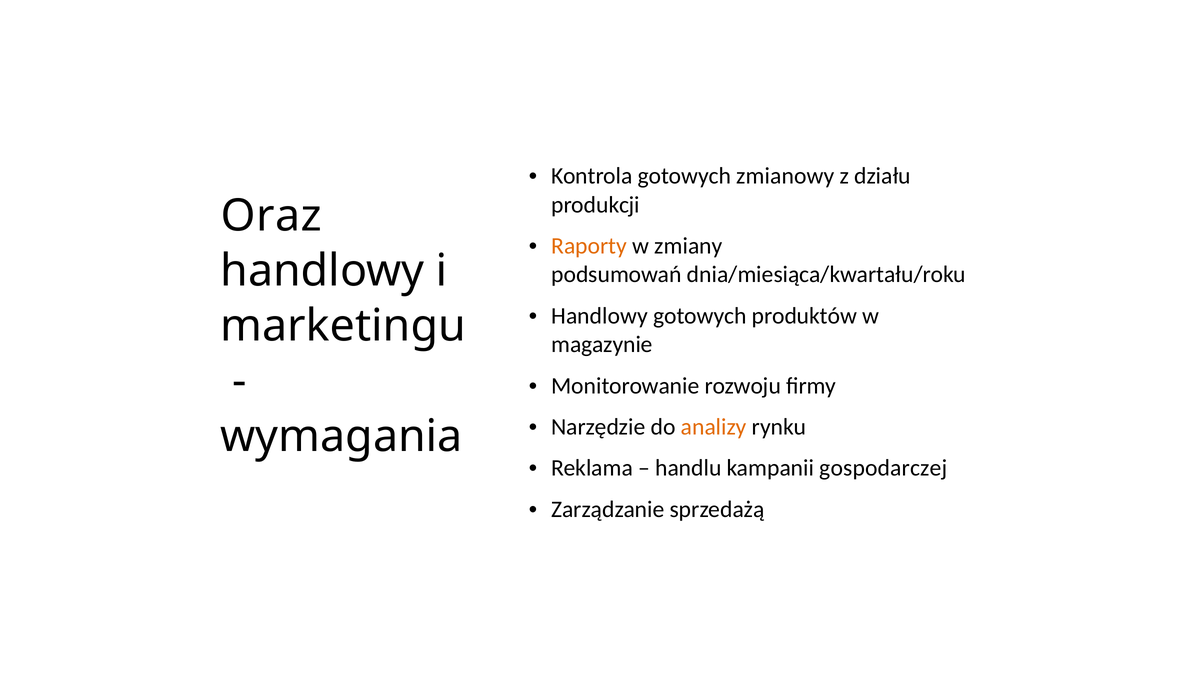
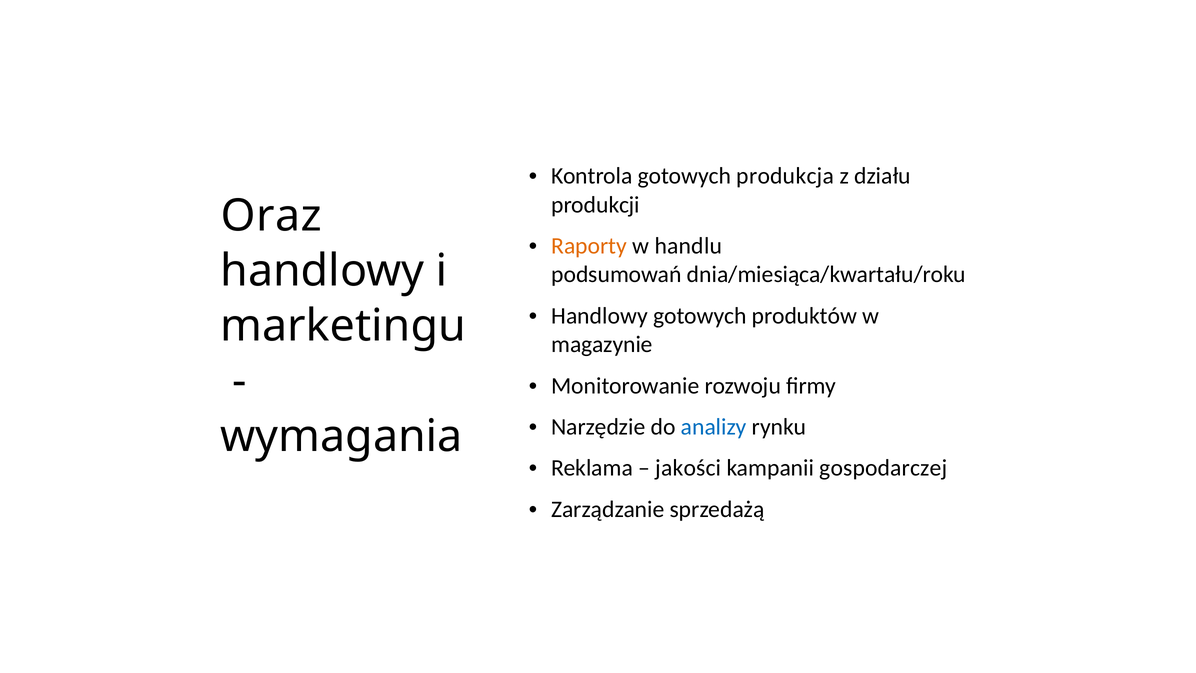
zmianowy: zmianowy -> produkcja (785, 176)
zmiany: zmiany -> handlu (688, 246)
analizy colour: orange -> blue (714, 427)
handlu: handlu -> jakości (688, 468)
